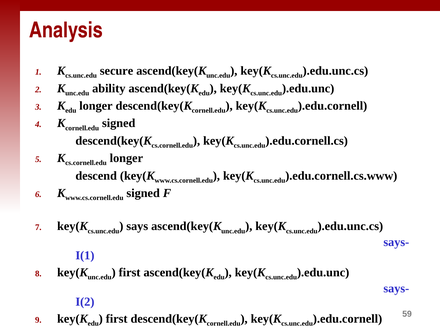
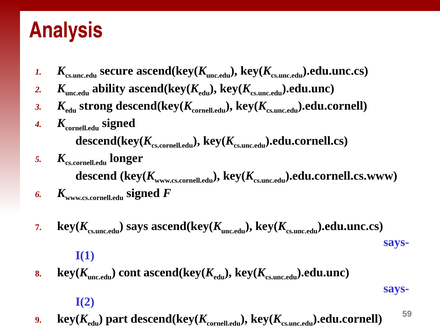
longer: longer -> strong (96, 106)
first: first -> cont (130, 273)
first: first -> part (117, 319)
